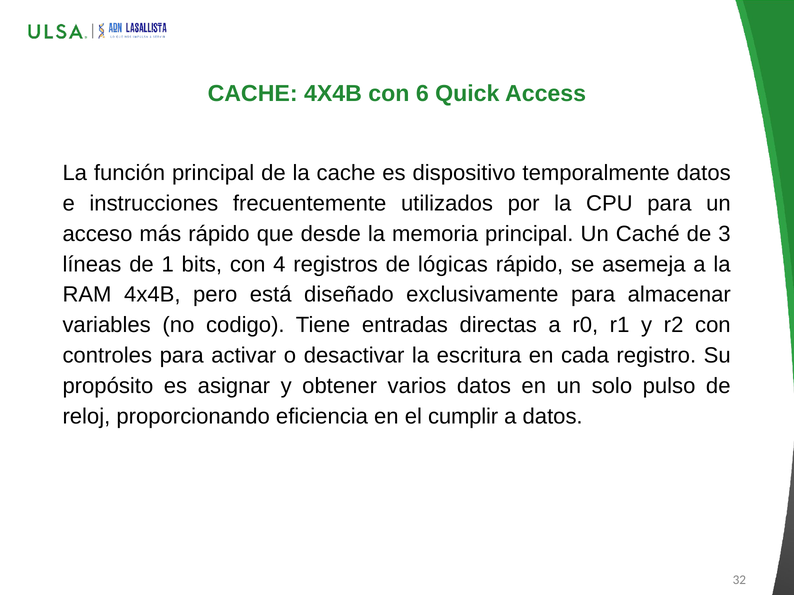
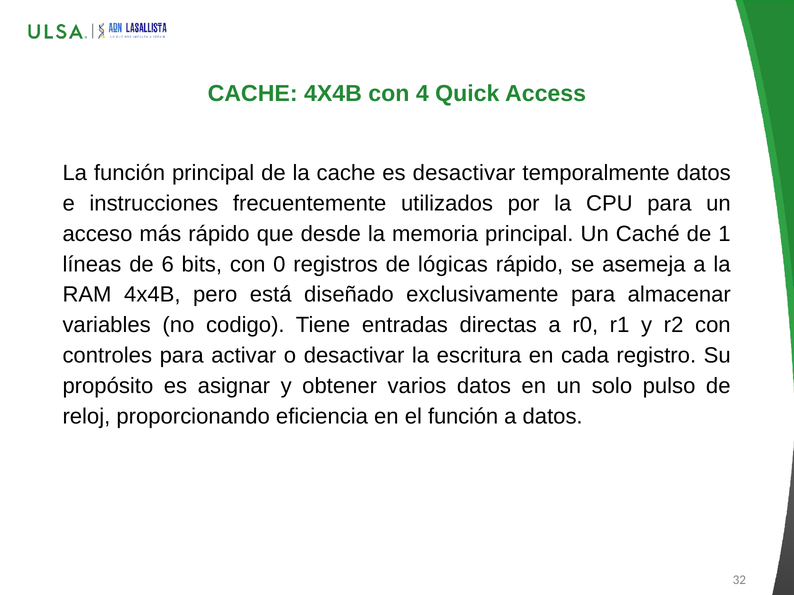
6: 6 -> 4 (422, 94)
es dispositivo: dispositivo -> desactivar (464, 173)
3: 3 -> 1 (724, 234)
1: 1 -> 6 (168, 264)
4: 4 -> 0 (279, 264)
el cumplir: cumplir -> función (463, 417)
